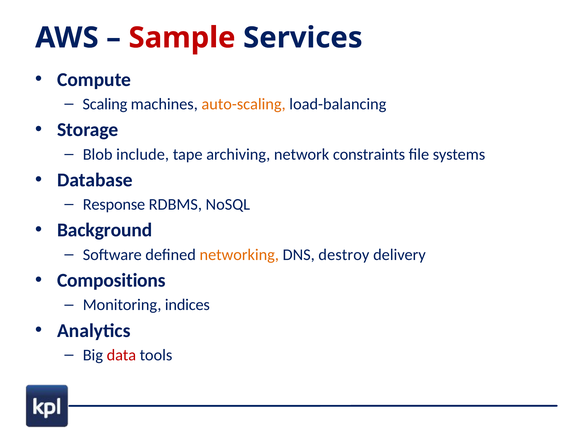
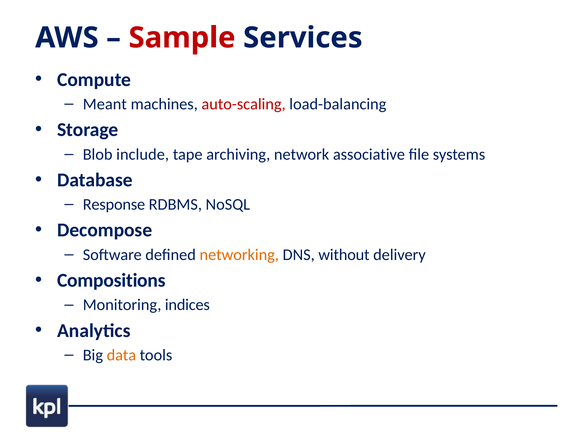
Scaling: Scaling -> Meant (105, 104)
auto-scaling colour: orange -> red (244, 104)
constraints: constraints -> associative (369, 154)
Background: Background -> Decompose (105, 230)
destroy: destroy -> without (344, 254)
data colour: red -> orange (121, 355)
